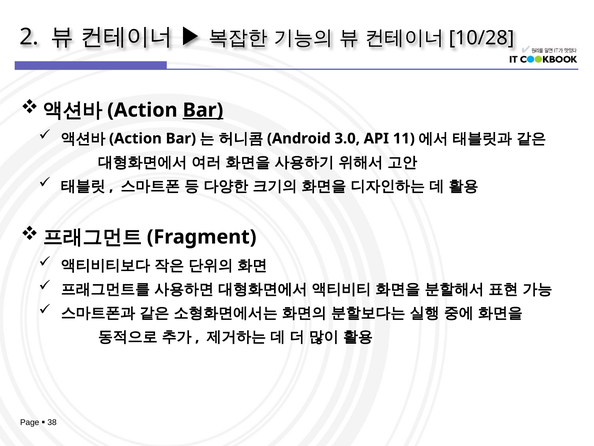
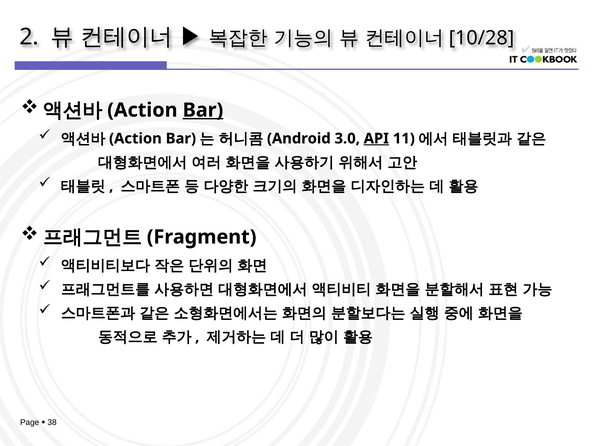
API underline: none -> present (376, 138)
